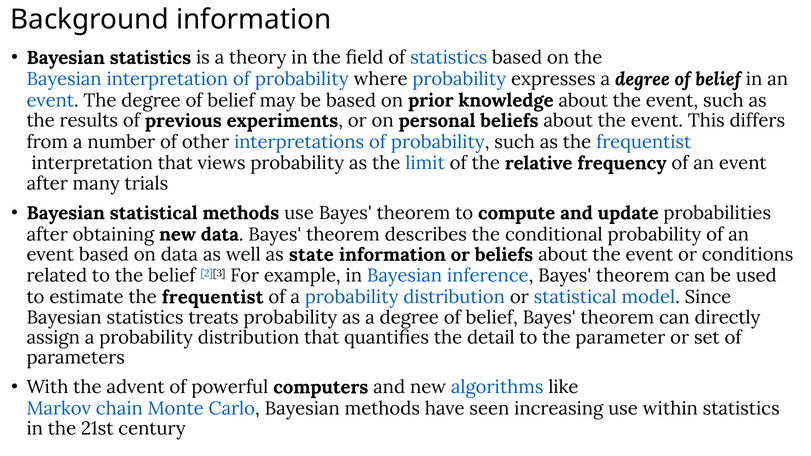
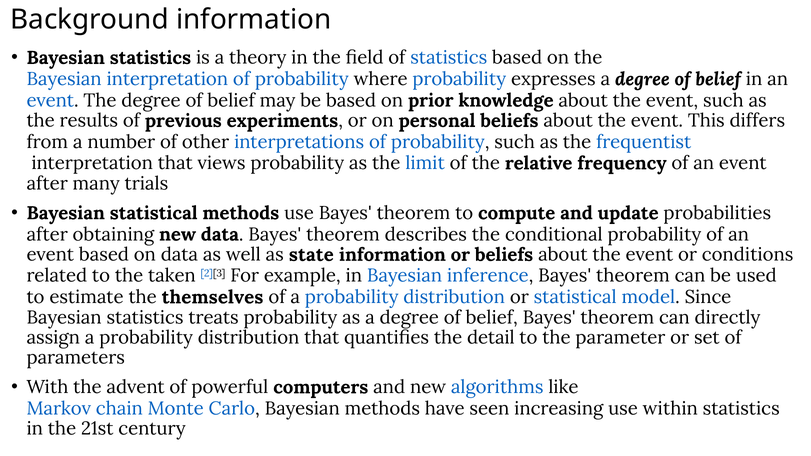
the belief: belief -> taken (172, 276)
estimate the frequentist: frequentist -> themselves (213, 297)
